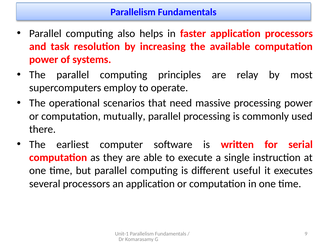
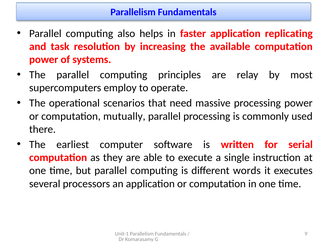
application processors: processors -> replicating (289, 33)
useful: useful -> words (247, 171)
